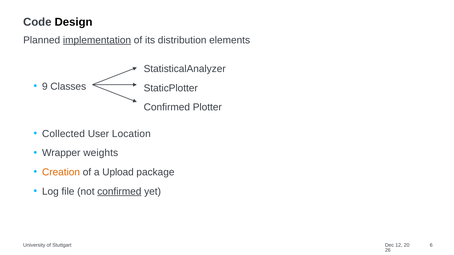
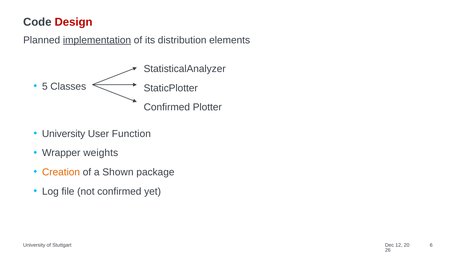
Design colour: black -> red (74, 22)
9: 9 -> 5 (45, 87)
Collected: Collected -> University (64, 134)
Location: Location -> Function (131, 134)
Upload: Upload -> Shown (118, 172)
confirmed underline: present -> none (119, 192)
